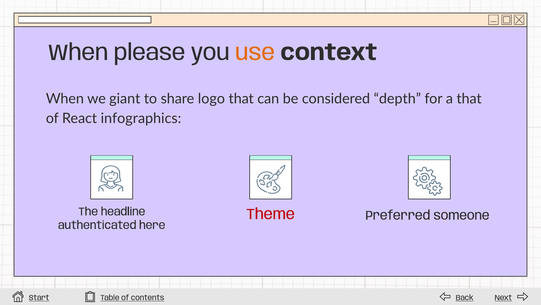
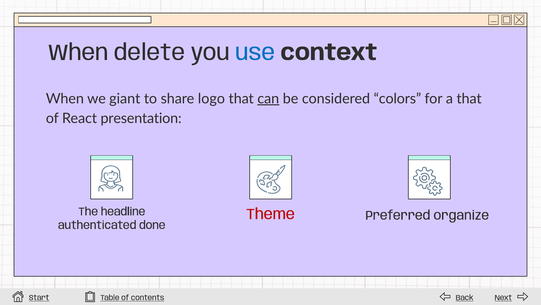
please: please -> delete (149, 52)
use colour: orange -> blue (255, 52)
can underline: none -> present (268, 98)
depth: depth -> colors (397, 98)
infographics: infographics -> presentation (141, 118)
someone: someone -> organize (461, 215)
here: here -> done (152, 225)
